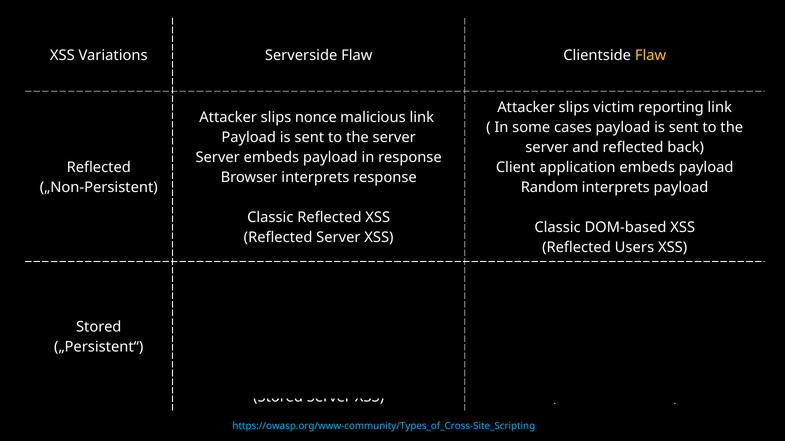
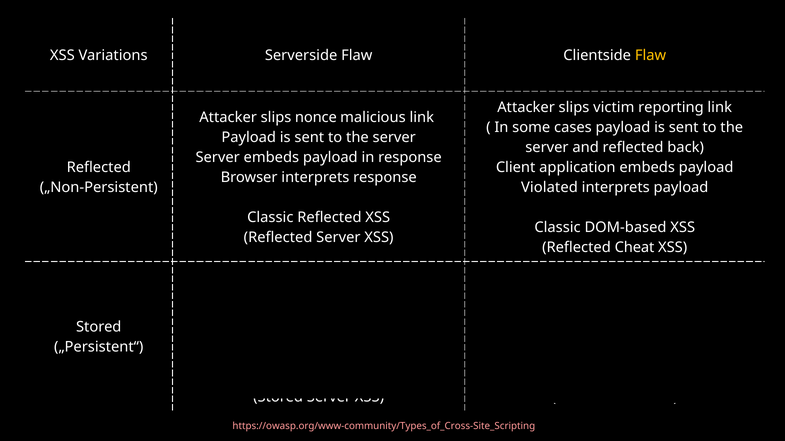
Random: Random -> Violated (549, 187)
Users: Users -> Cheat (635, 248)
https://owasp.org/www-community/Types_of_Cross-Site_Scripting colour: light blue -> pink (384, 426)
